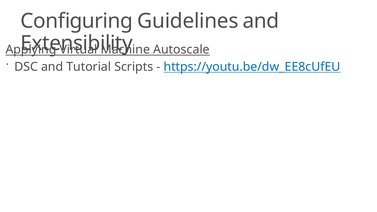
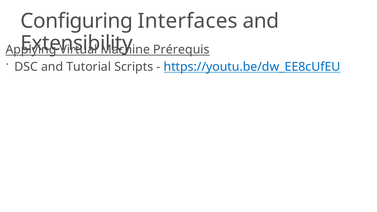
Guidelines: Guidelines -> Interfaces (188, 21)
Autoscale: Autoscale -> Prérequis (181, 50)
